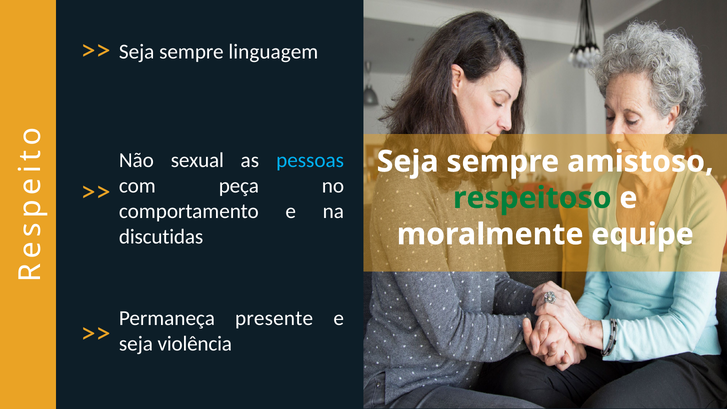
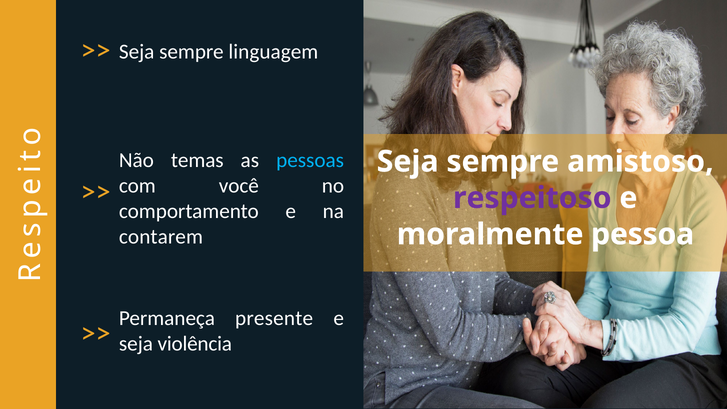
sexual: sexual -> temas (197, 160)
peça: peça -> você (239, 186)
respeitoso colour: green -> purple (532, 198)
discutidas: discutidas -> contarem (161, 237)
equipe: equipe -> pessoa (643, 234)
